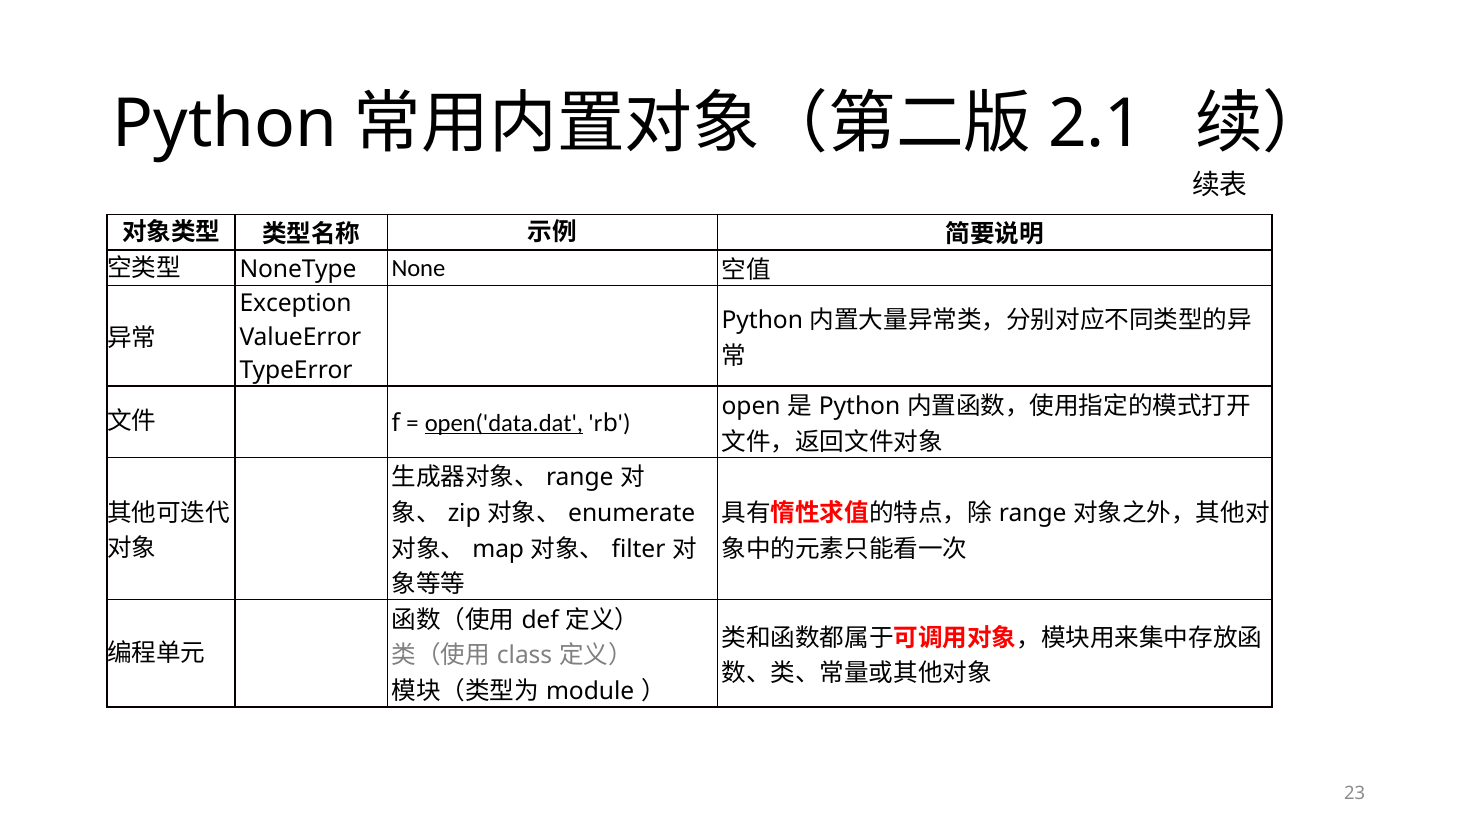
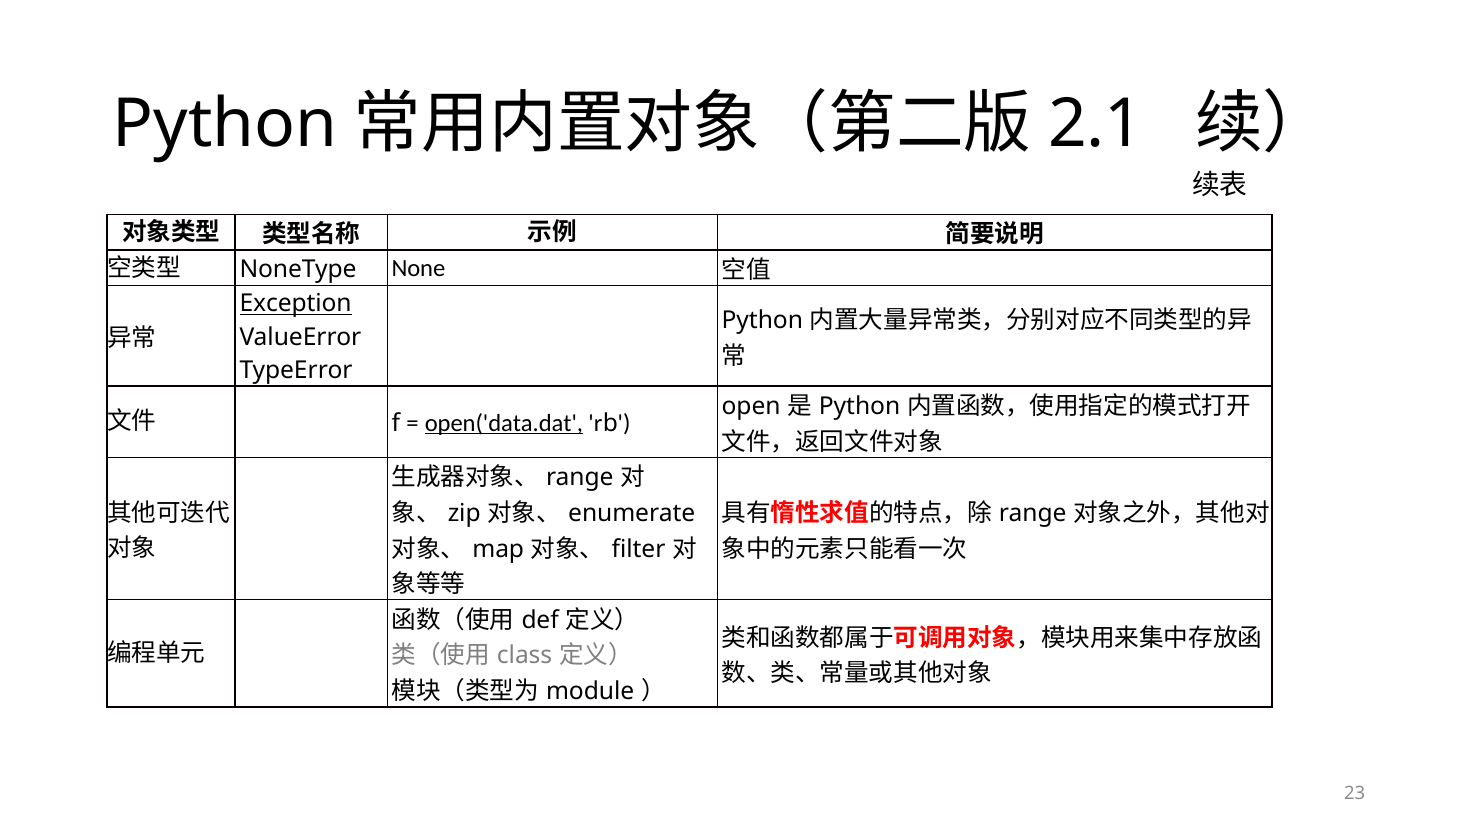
Exception underline: none -> present (296, 303)
